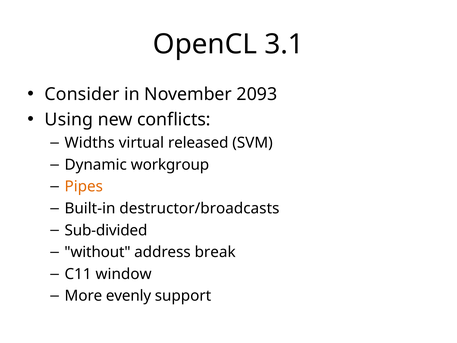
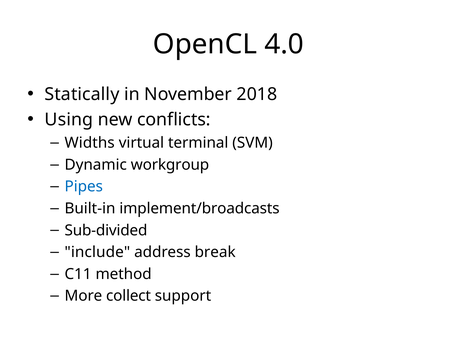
3.1: 3.1 -> 4.0 (284, 44)
Consider: Consider -> Statically (82, 94)
2093: 2093 -> 2018 (257, 94)
released: released -> terminal (198, 143)
Pipes colour: orange -> blue (84, 186)
destructor/broadcasts: destructor/broadcasts -> implement/broadcasts (199, 208)
without: without -> include (97, 252)
window: window -> method (124, 274)
evenly: evenly -> collect (129, 296)
